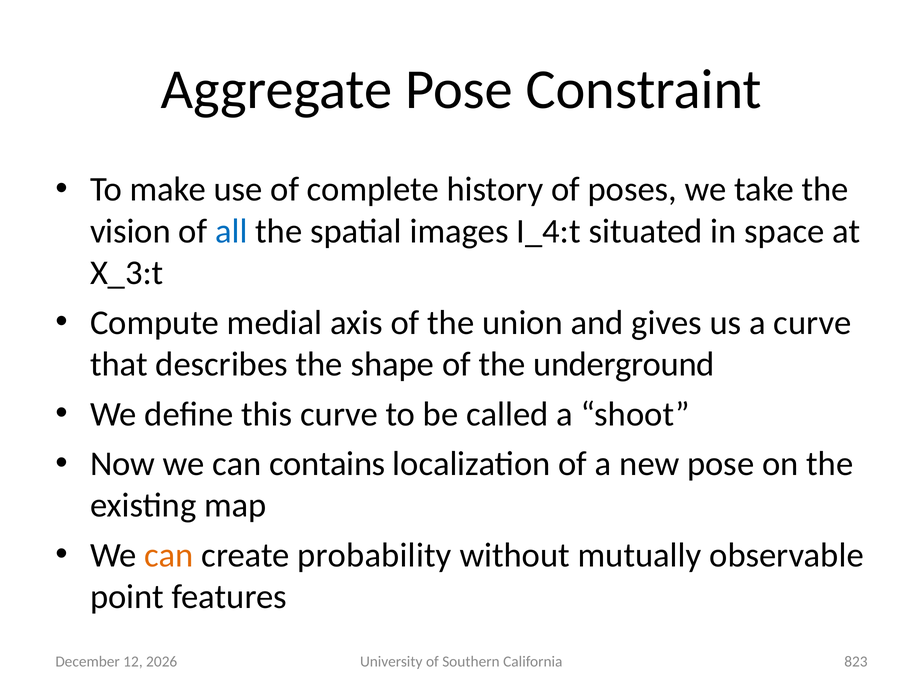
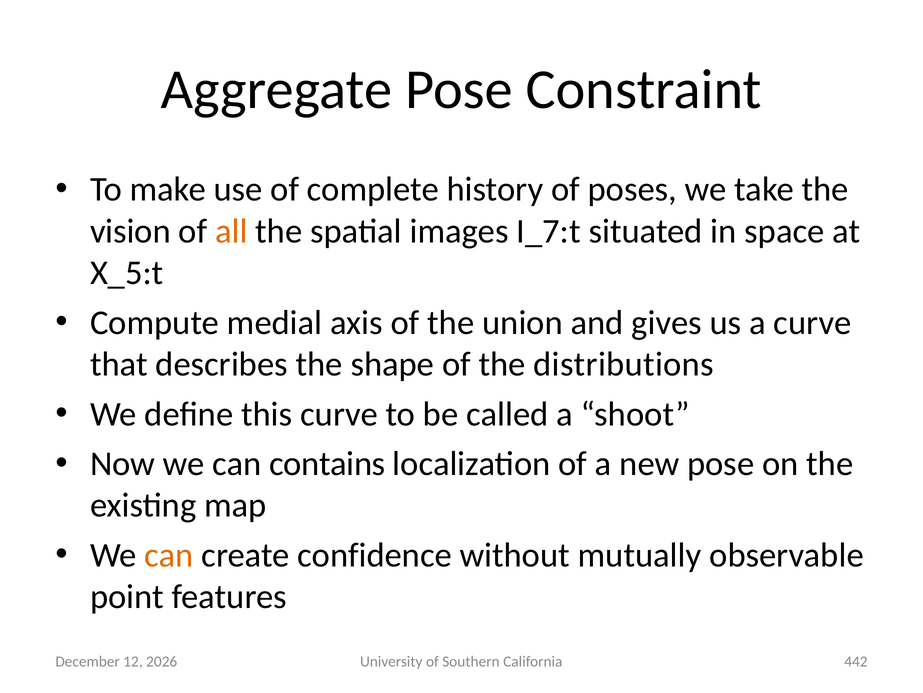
all colour: blue -> orange (231, 231)
I_4:t: I_4:t -> I_7:t (549, 231)
X_3:t: X_3:t -> X_5:t (127, 272)
underground: underground -> distributions (624, 364)
probability: probability -> confidence (375, 555)
823: 823 -> 442 (856, 661)
